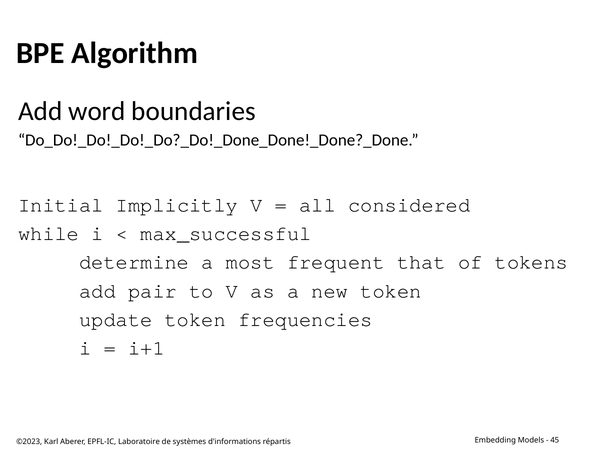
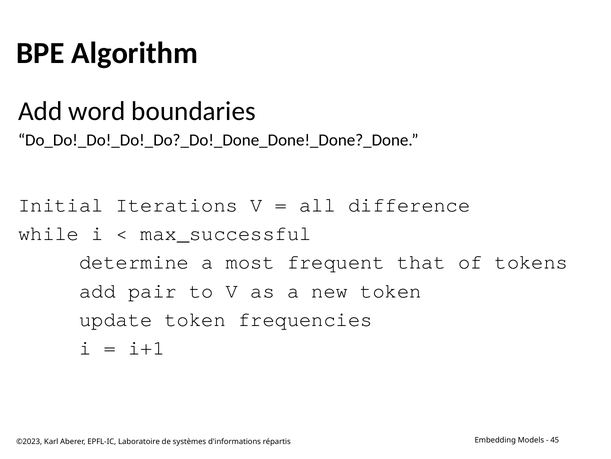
Implicitly: Implicitly -> Iterations (177, 205)
considered: considered -> difference (409, 205)
